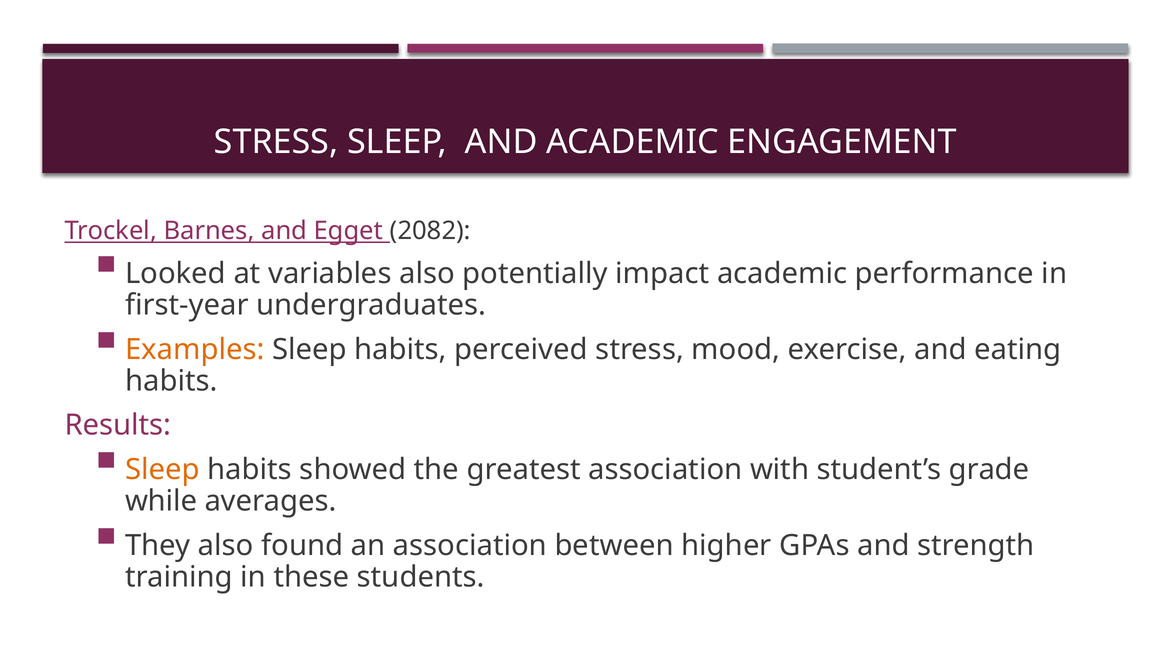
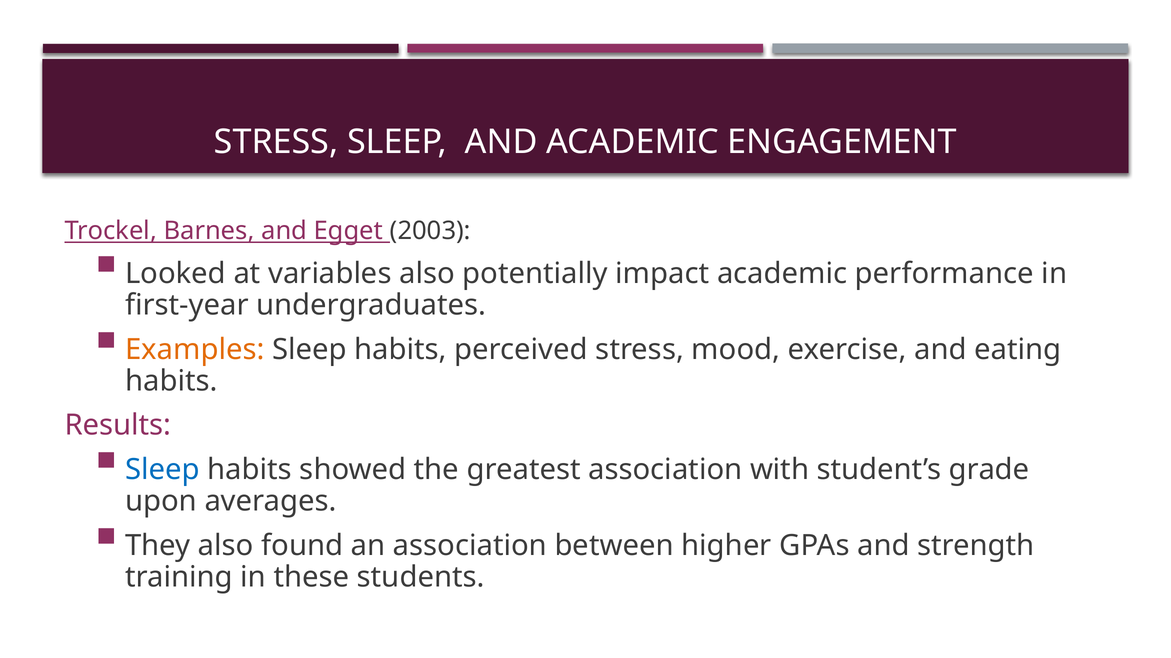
2082: 2082 -> 2003 (430, 231)
Sleep colour: orange -> blue (162, 470)
while: while -> upon (161, 502)
